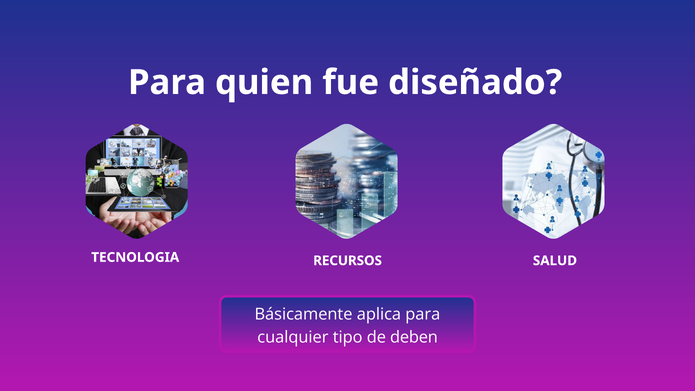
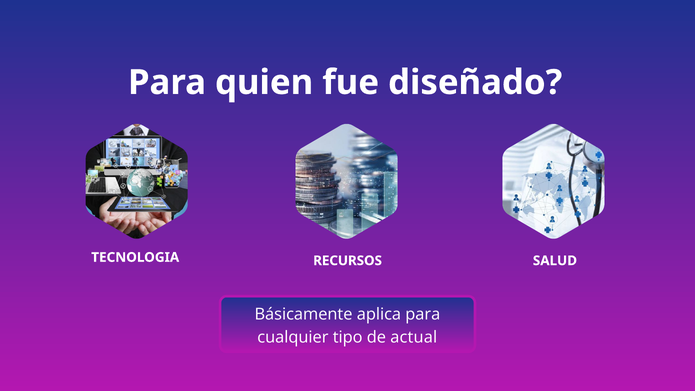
deben: deben -> actual (414, 337)
